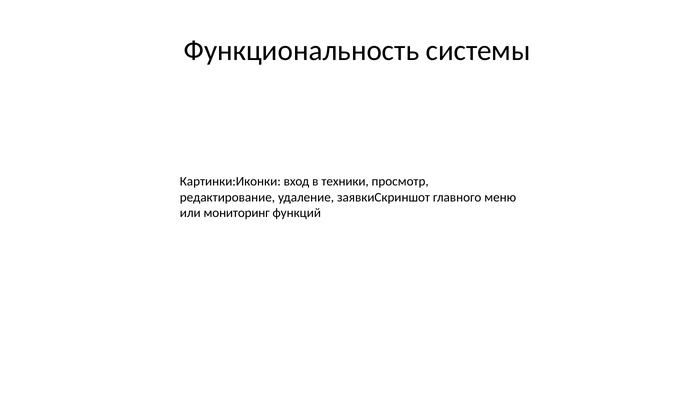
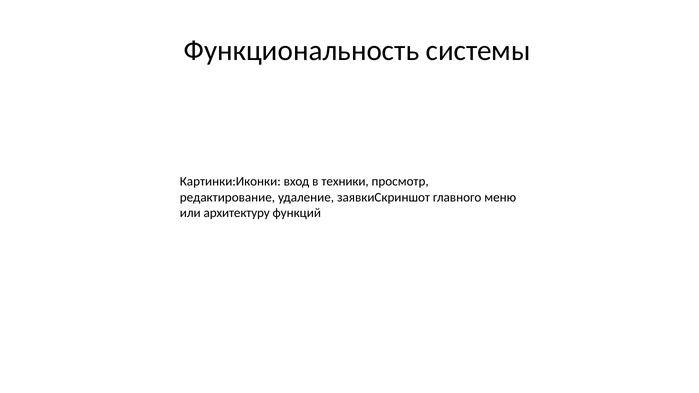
мониторинг: мониторинг -> архитектуру (237, 213)
